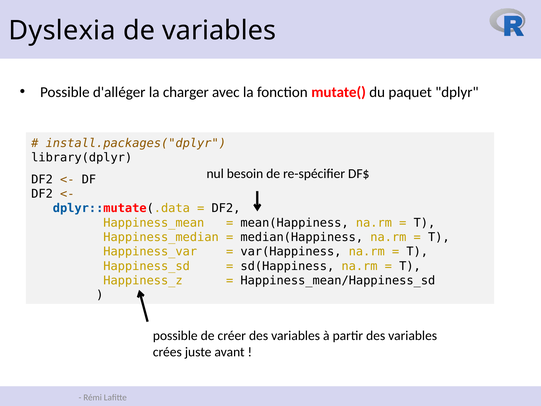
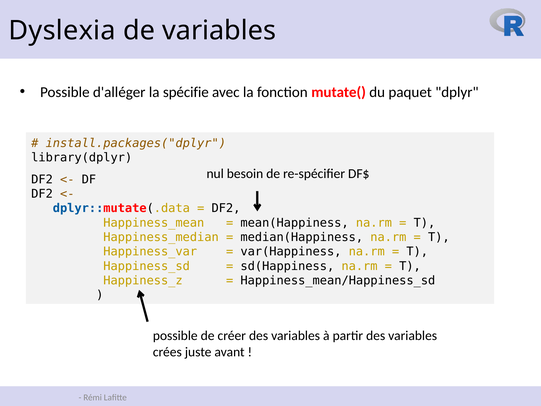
charger: charger -> spécifie (186, 92)
